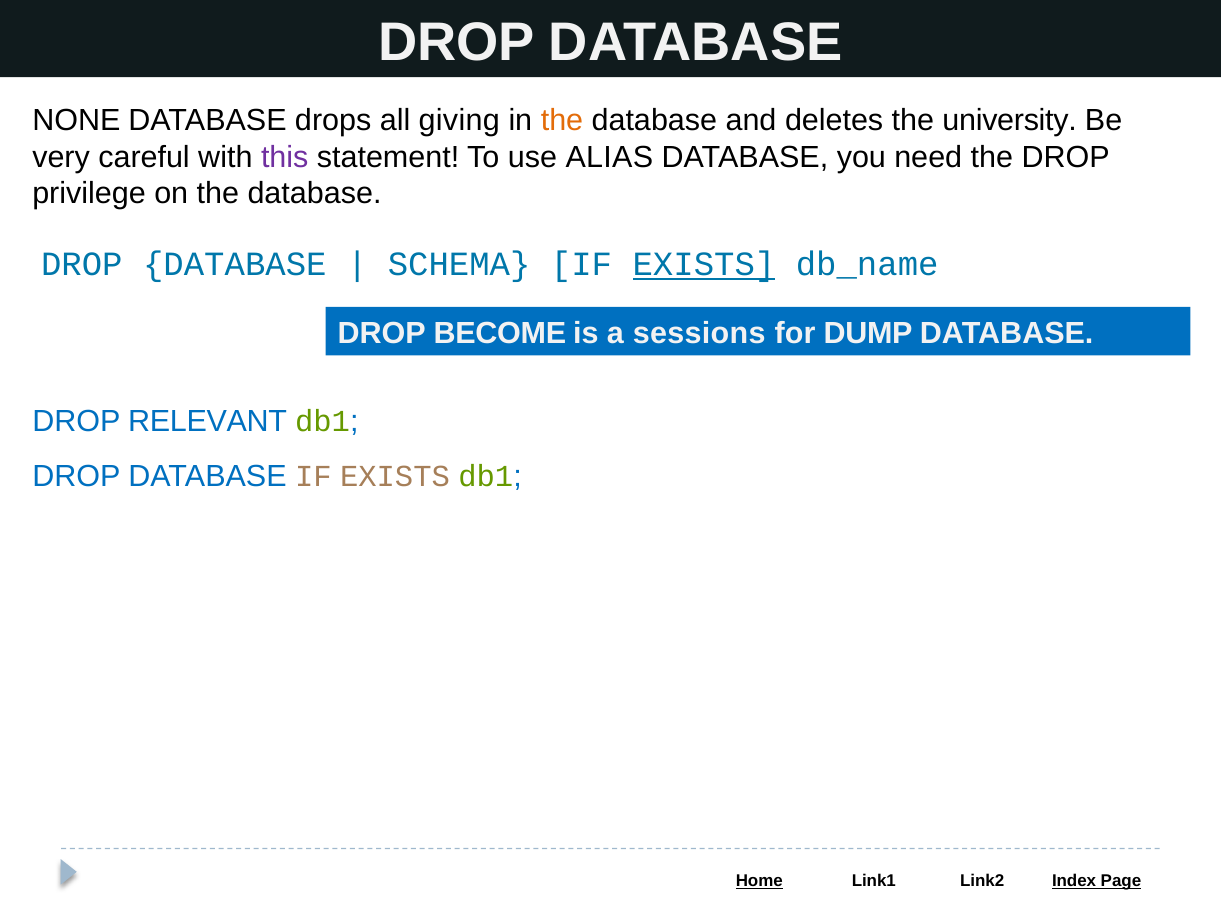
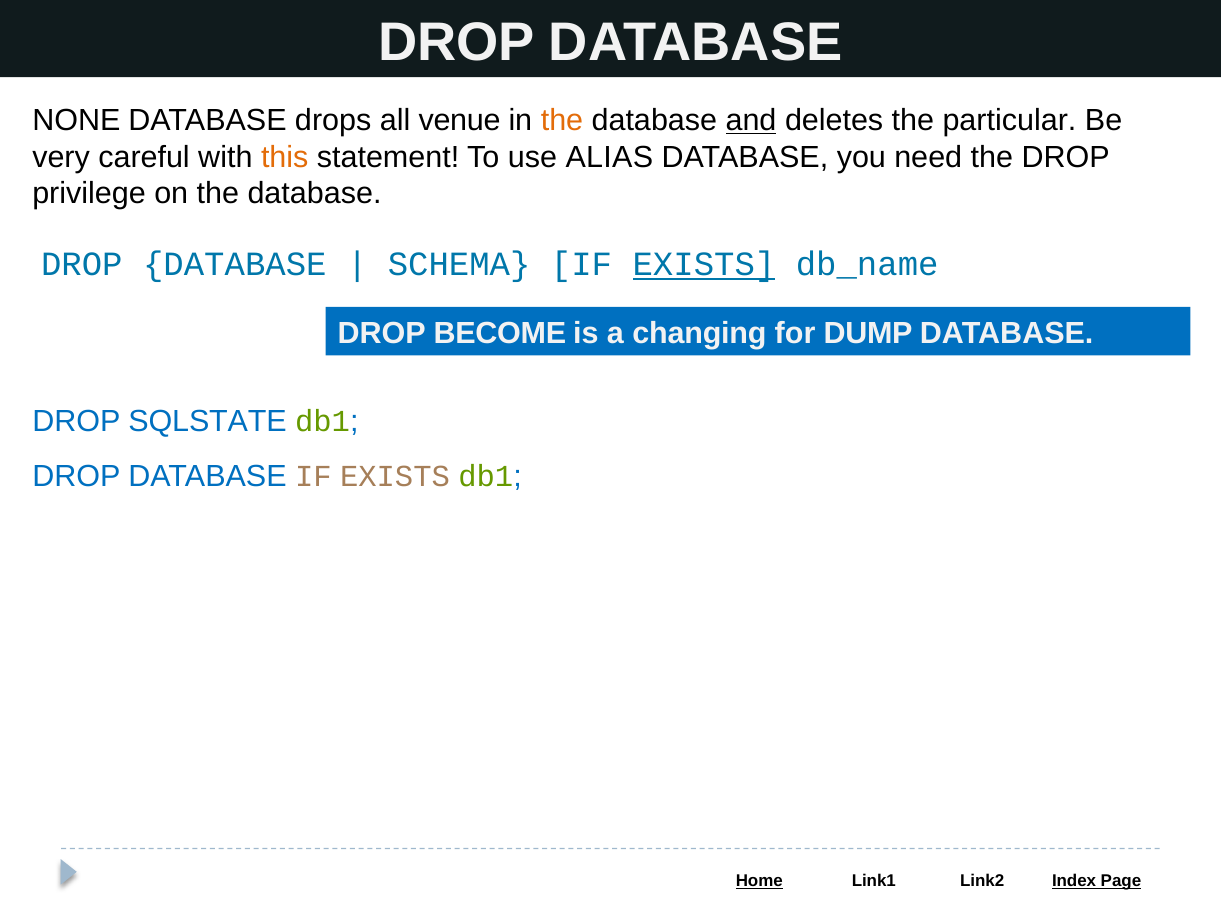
giving: giving -> venue (460, 120)
and underline: none -> present (751, 120)
university: university -> particular (1009, 120)
this colour: purple -> orange (285, 157)
sessions: sessions -> changing (699, 333)
RELEVANT: RELEVANT -> SQLSTATE (208, 421)
